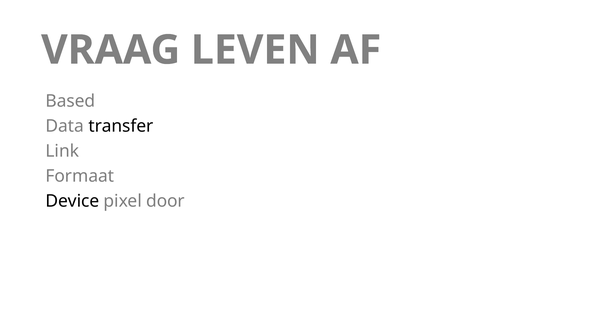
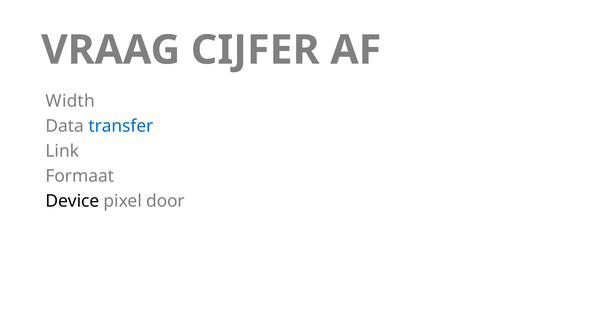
LEVEN: LEVEN -> CIJFER (255, 50)
Based: Based -> Width (70, 101)
transfer colour: black -> blue (121, 126)
